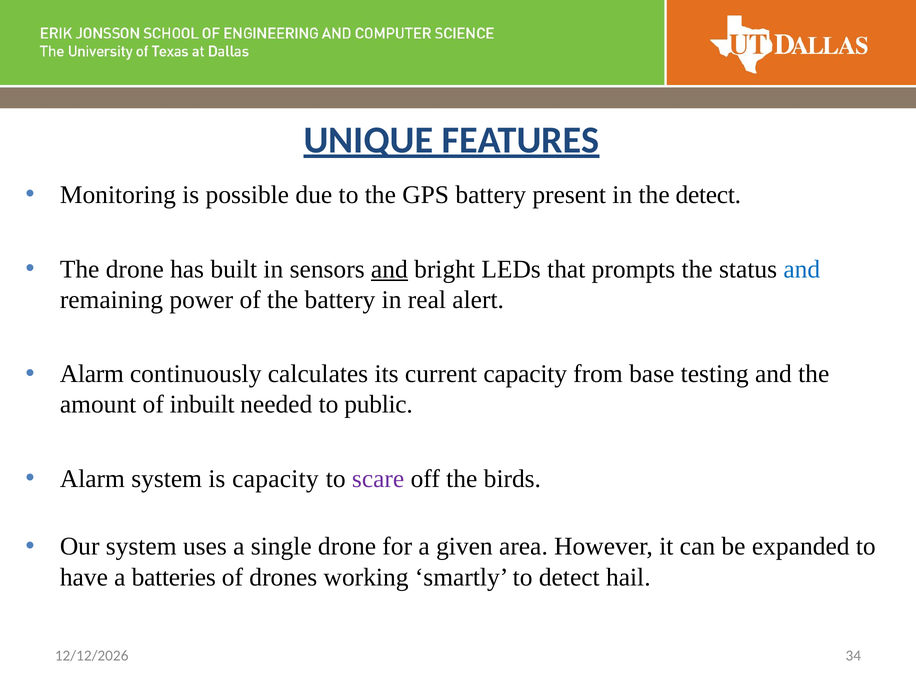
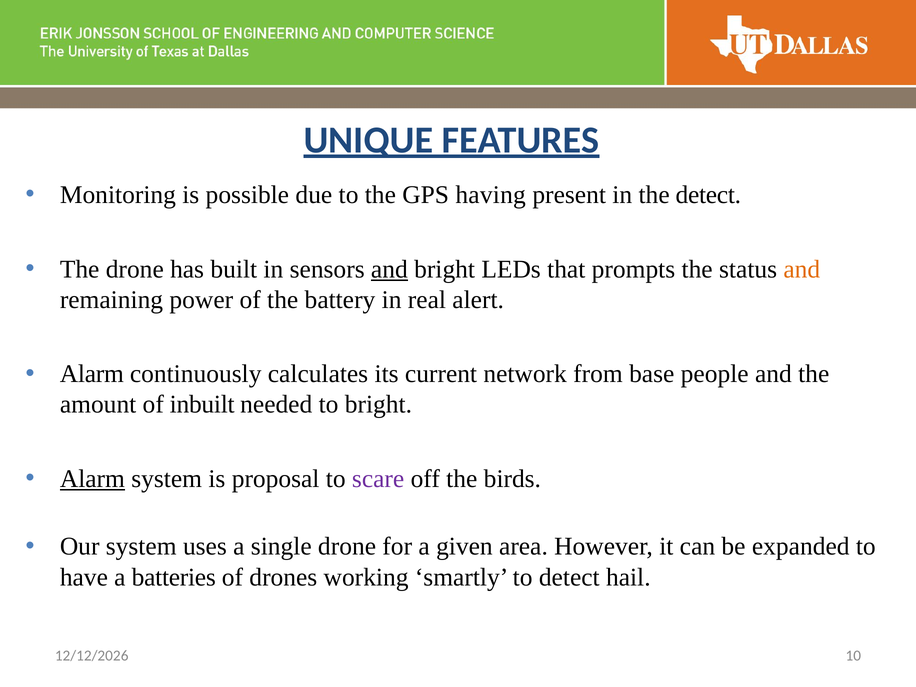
GPS battery: battery -> having (491, 195)
and colour: blue -> orange (802, 269)
current capacity: capacity -> network (525, 374)
testing: testing -> people (715, 374)
to public: public -> bright (378, 405)
Alarm underline: none -> present (92, 479)
is capacity: capacity -> proposal (276, 479)
34: 34 -> 10 (853, 656)
